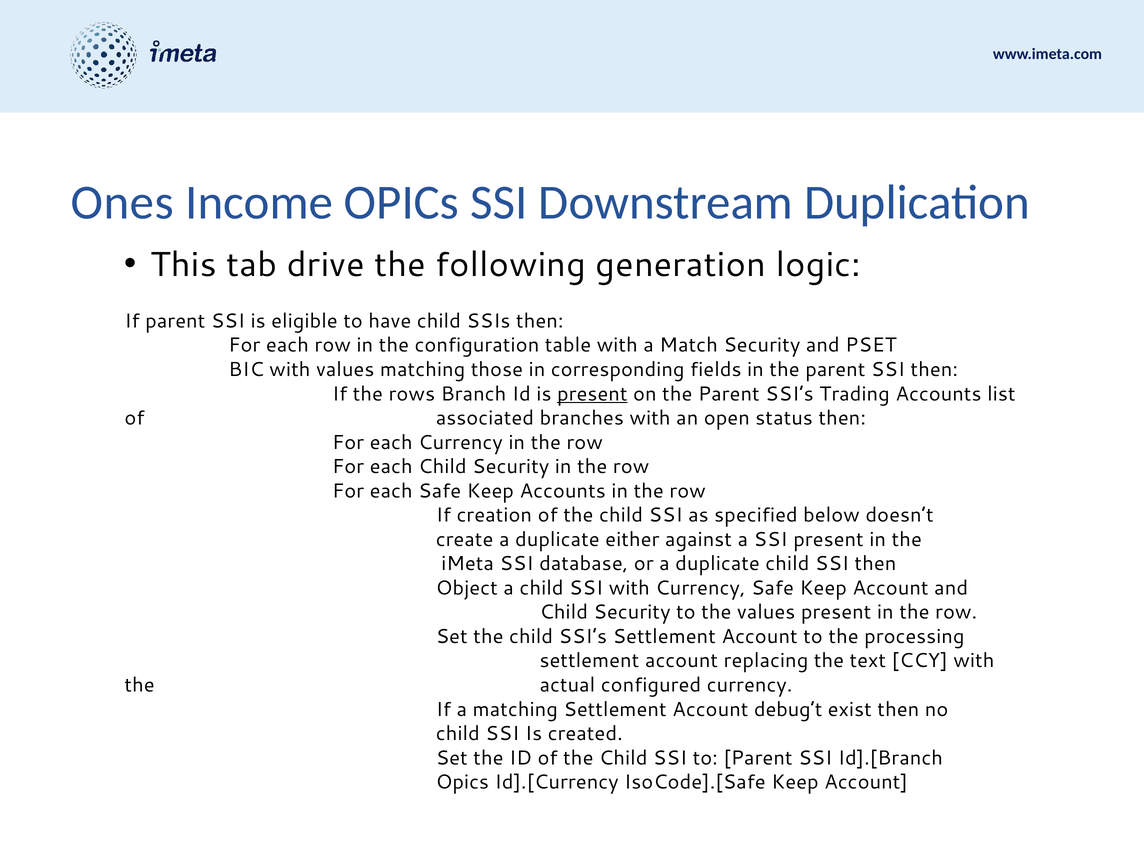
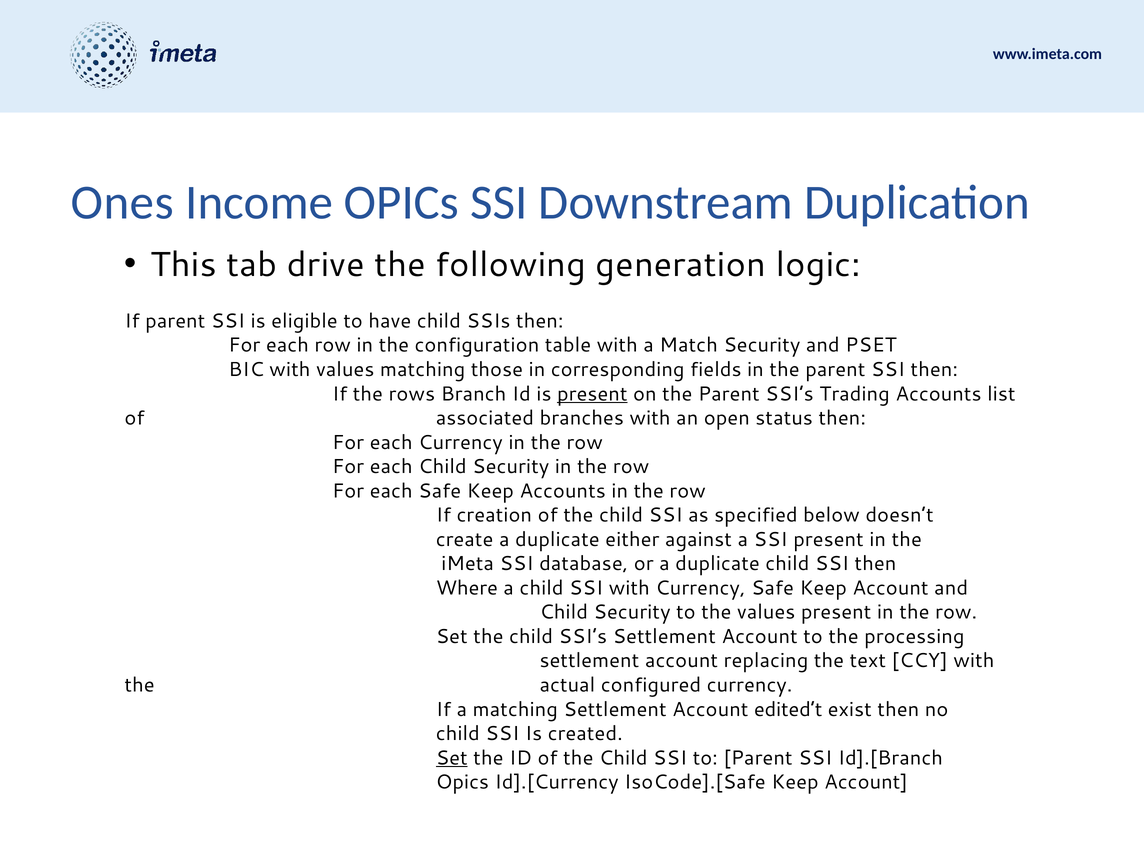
Object: Object -> Where (467, 588)
debug’t: debug’t -> edited’t (788, 709)
Set underline: none -> present (452, 758)
